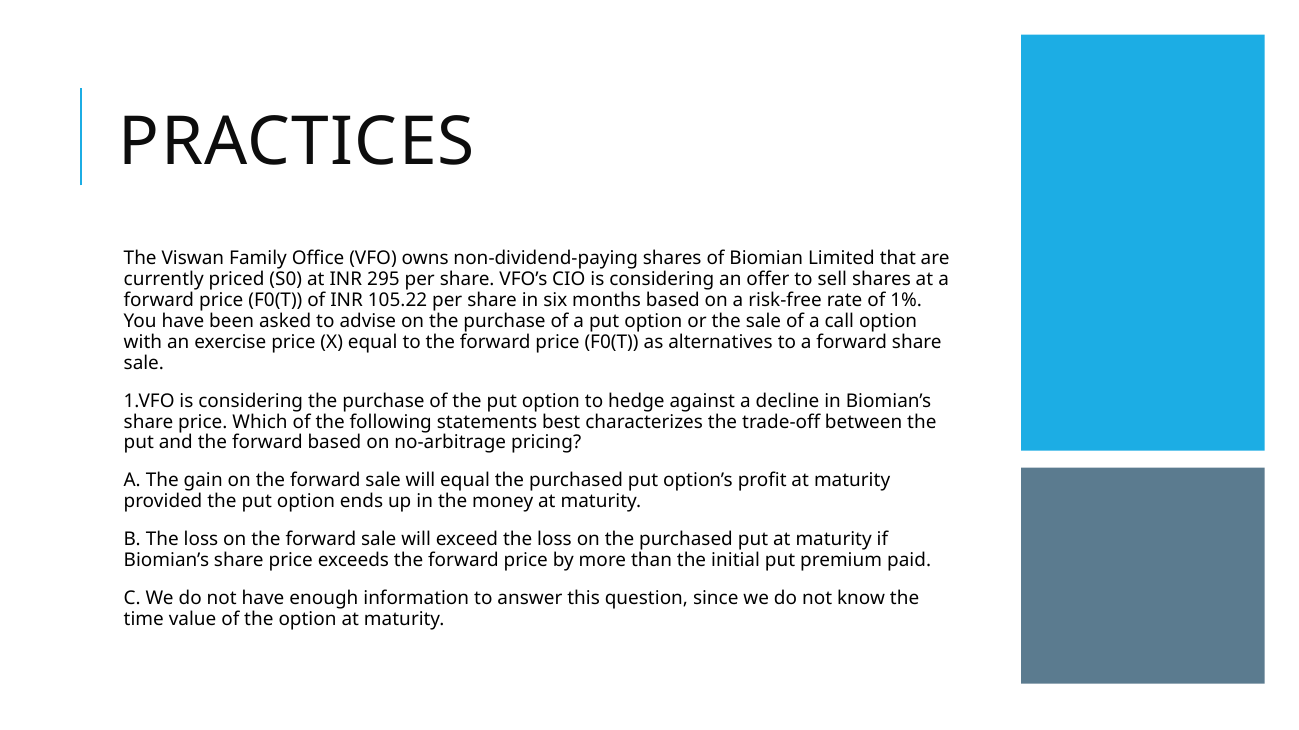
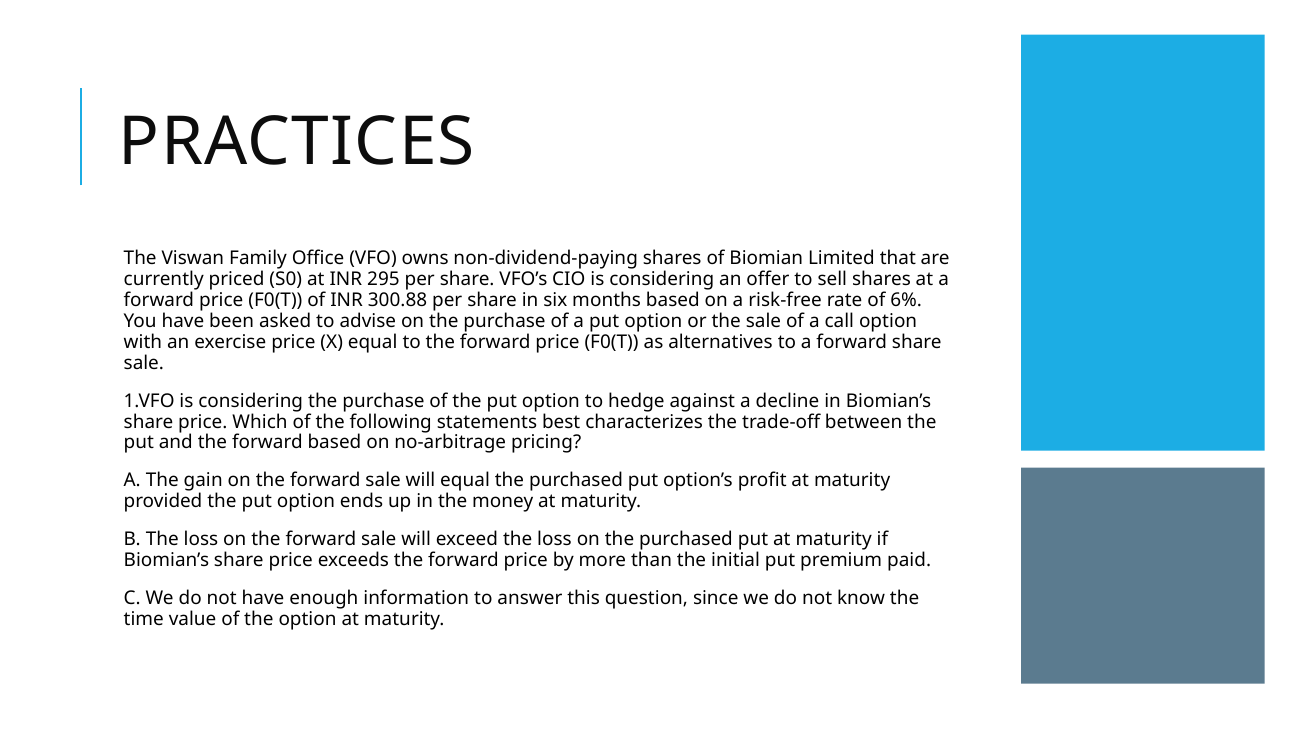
105.22: 105.22 -> 300.88 (398, 301)
1%: 1% -> 6% (906, 301)
